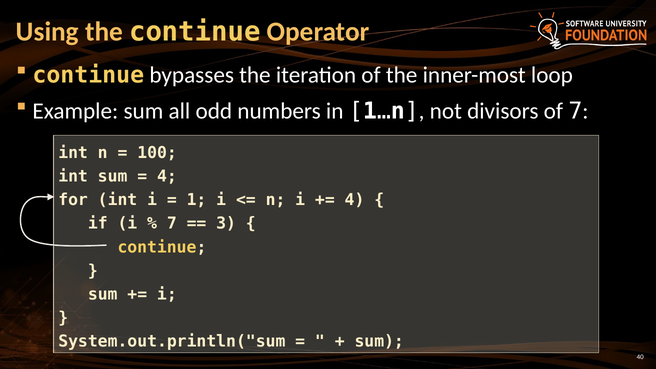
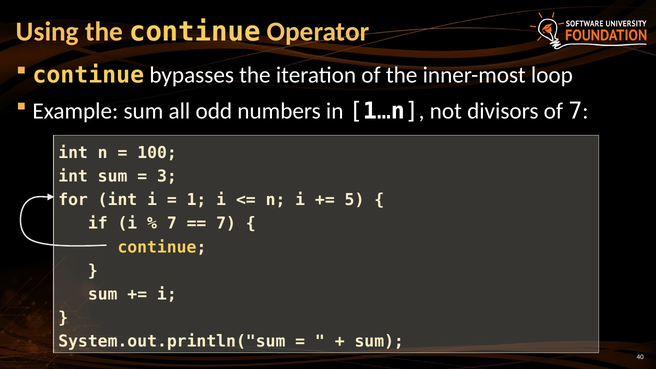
4: 4 -> 3 (167, 176)
4: 4 -> 5 (354, 200)
3: 3 -> 7 (226, 224)
